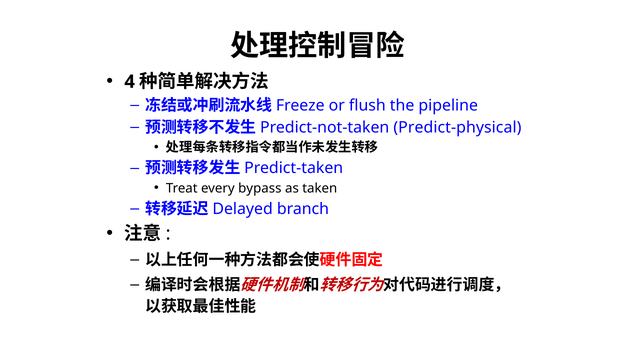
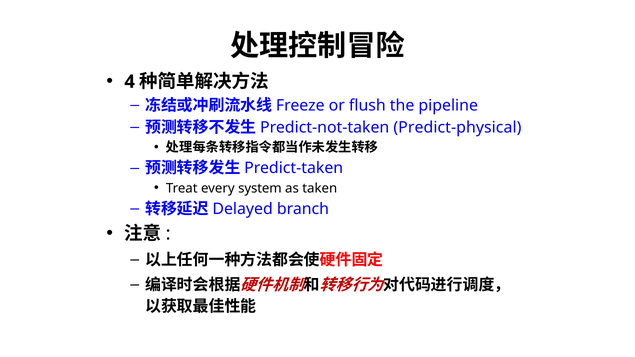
bypass: bypass -> system (260, 188)
